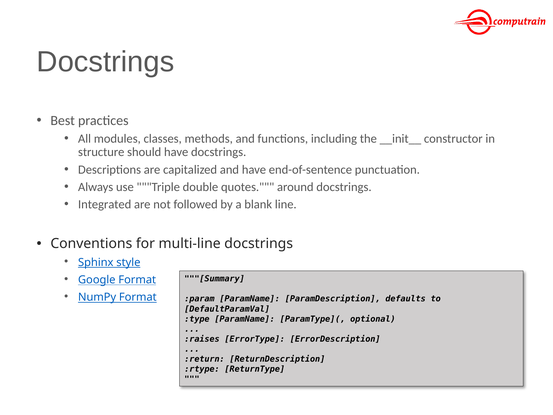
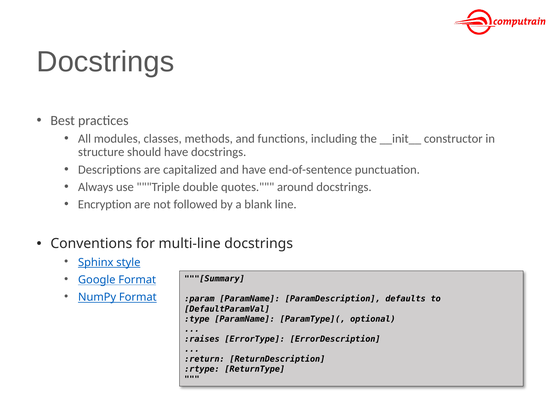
Integrated: Integrated -> Encryption (105, 204)
